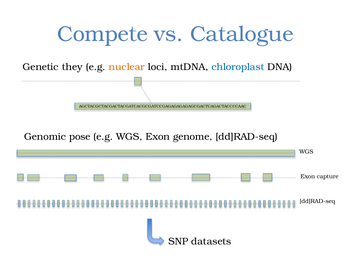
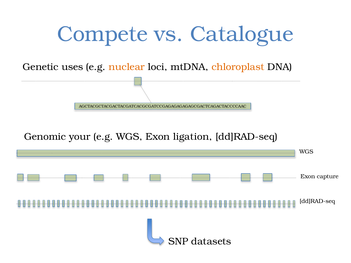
they: they -> uses (72, 67)
chloroplast colour: blue -> orange (238, 67)
pose: pose -> your (80, 137)
genome: genome -> ligation (193, 137)
